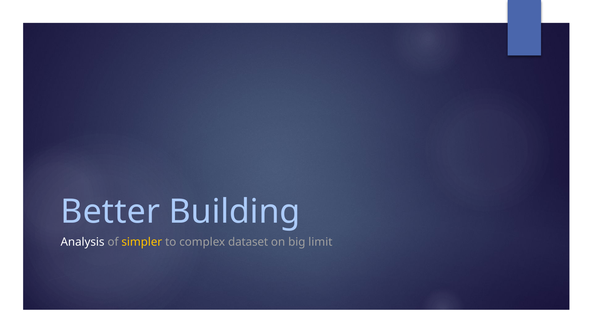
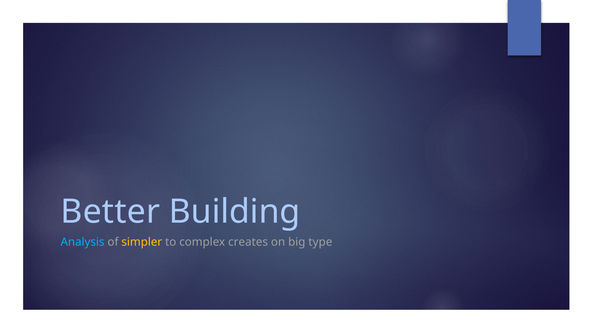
Analysis colour: white -> light blue (83, 242)
dataset: dataset -> creates (248, 242)
limit: limit -> type (320, 242)
